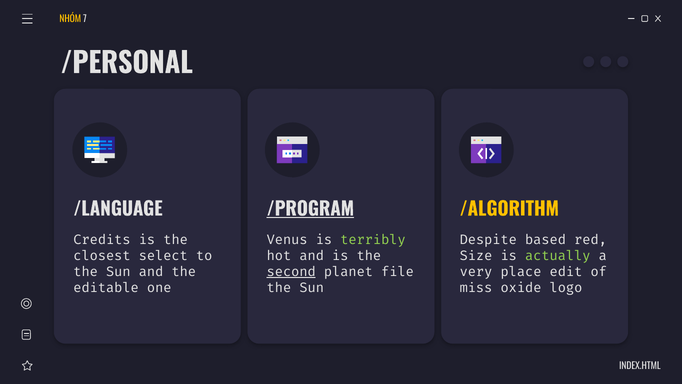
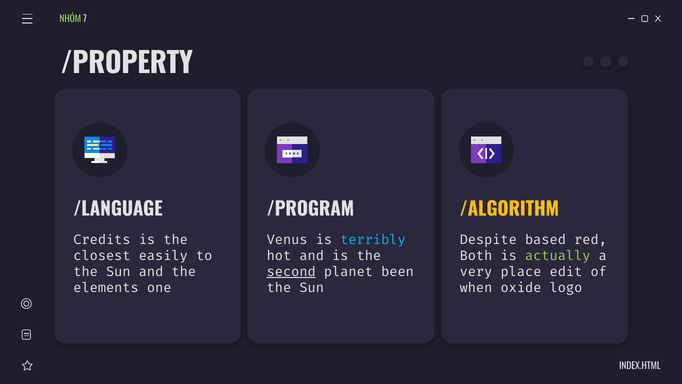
NHÓM colour: yellow -> light green (70, 19)
/PERSONAL: /PERSONAL -> /PROPERTY (127, 64)
/PROGRAM underline: present -> none (310, 209)
terribly colour: light green -> light blue (373, 240)
select: select -> easily (163, 256)
Size: Size -> Both (476, 256)
file: file -> been (398, 271)
editable: editable -> elements (106, 287)
miss: miss -> when (476, 287)
